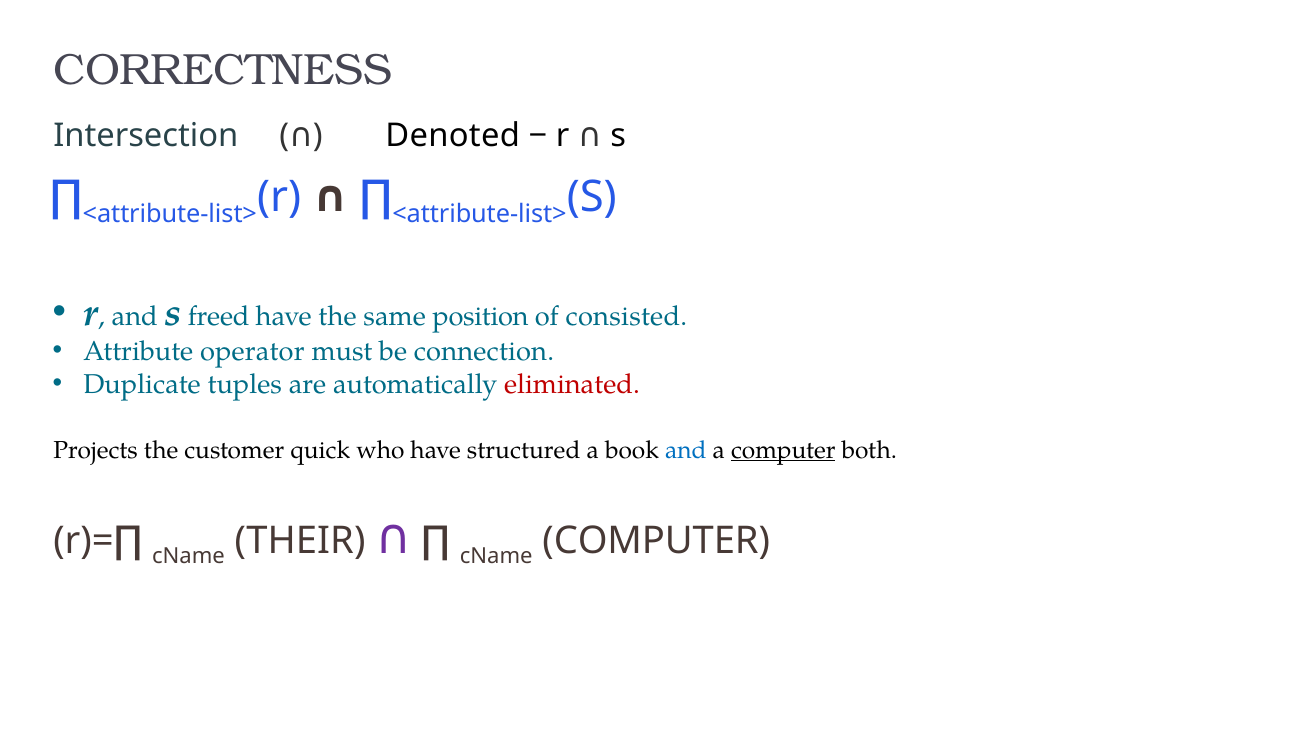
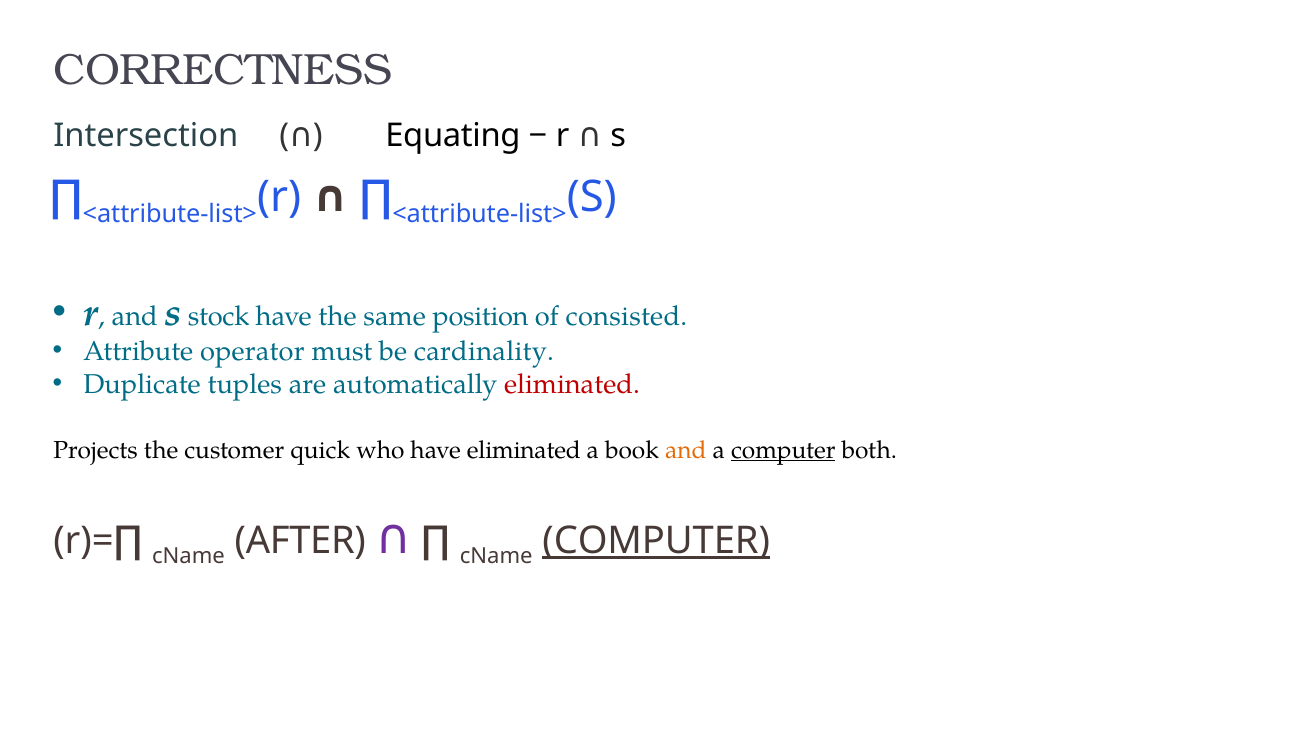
Denoted: Denoted -> Equating (453, 135)
freed: freed -> stock (219, 316)
connection: connection -> cardinality (484, 351)
have structured: structured -> eliminated (524, 450)
and colour: blue -> orange (686, 450)
THEIR: THEIR -> AFTER (300, 541)
COMPUTER underline: none -> present (656, 541)
